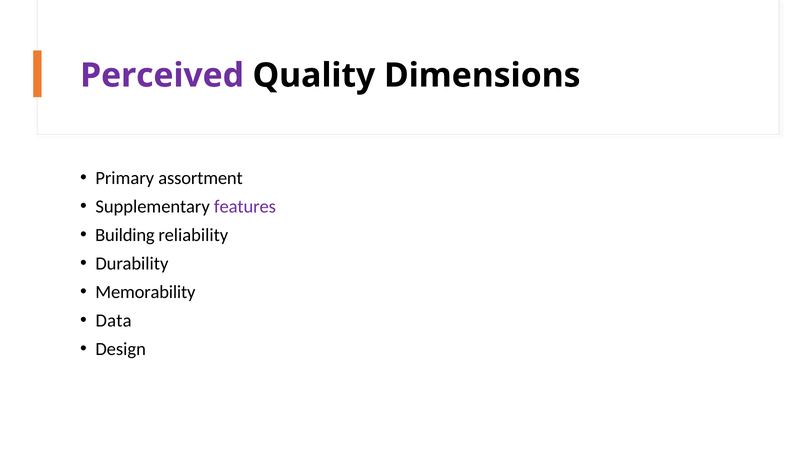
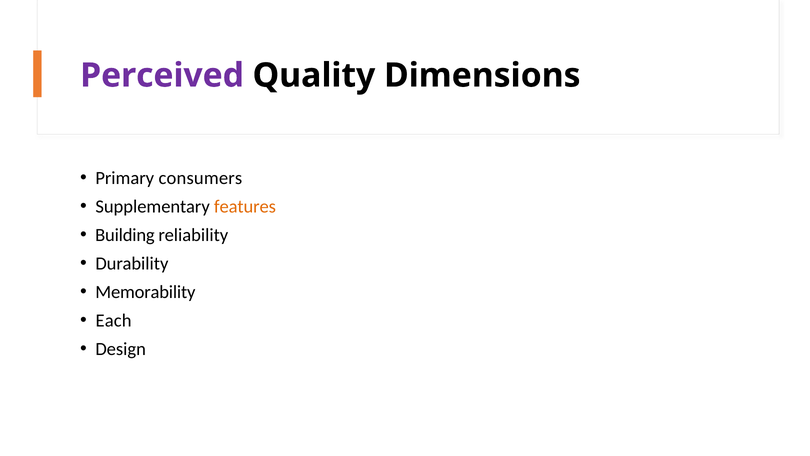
assortment: assortment -> consumers (200, 178)
features colour: purple -> orange (245, 206)
Data: Data -> Each (114, 320)
